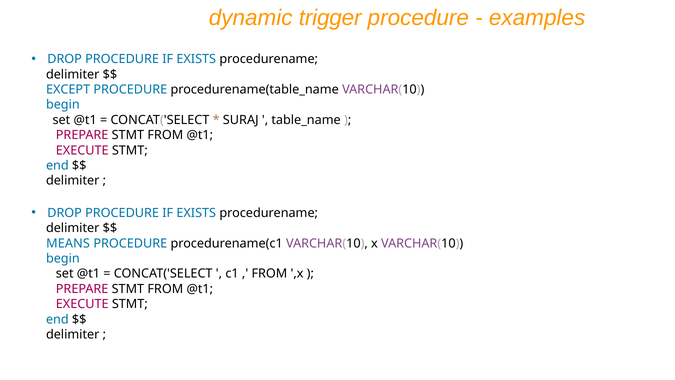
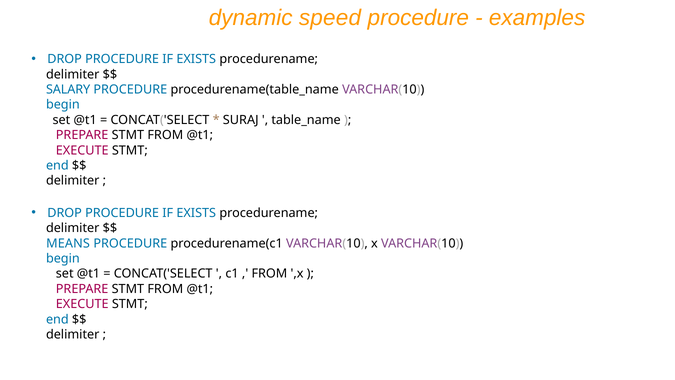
trigger: trigger -> speed (330, 18)
EXCEPT: EXCEPT -> SALARY (68, 90)
